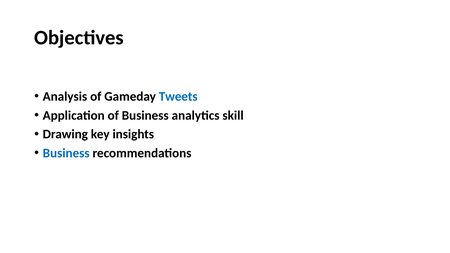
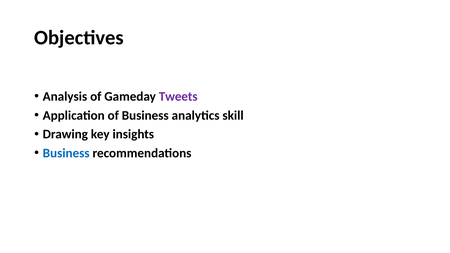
Tweets colour: blue -> purple (178, 97)
